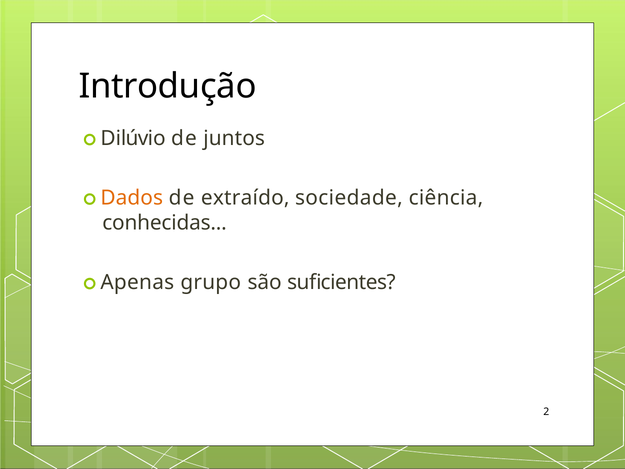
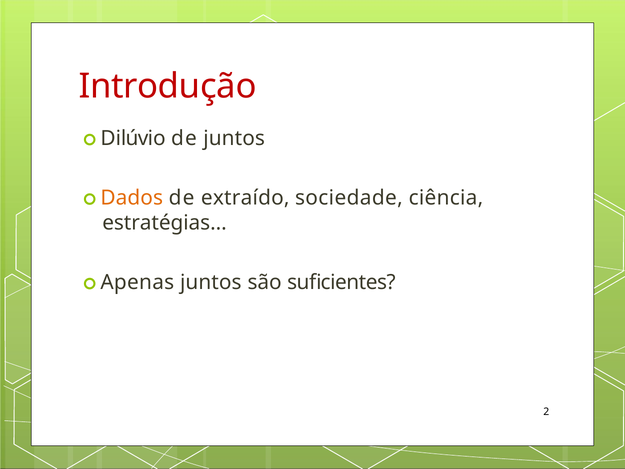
Introdução colour: black -> red (168, 86)
conhecidas: conhecidas -> estratégias (165, 223)
Apenas grupo: grupo -> juntos (211, 282)
